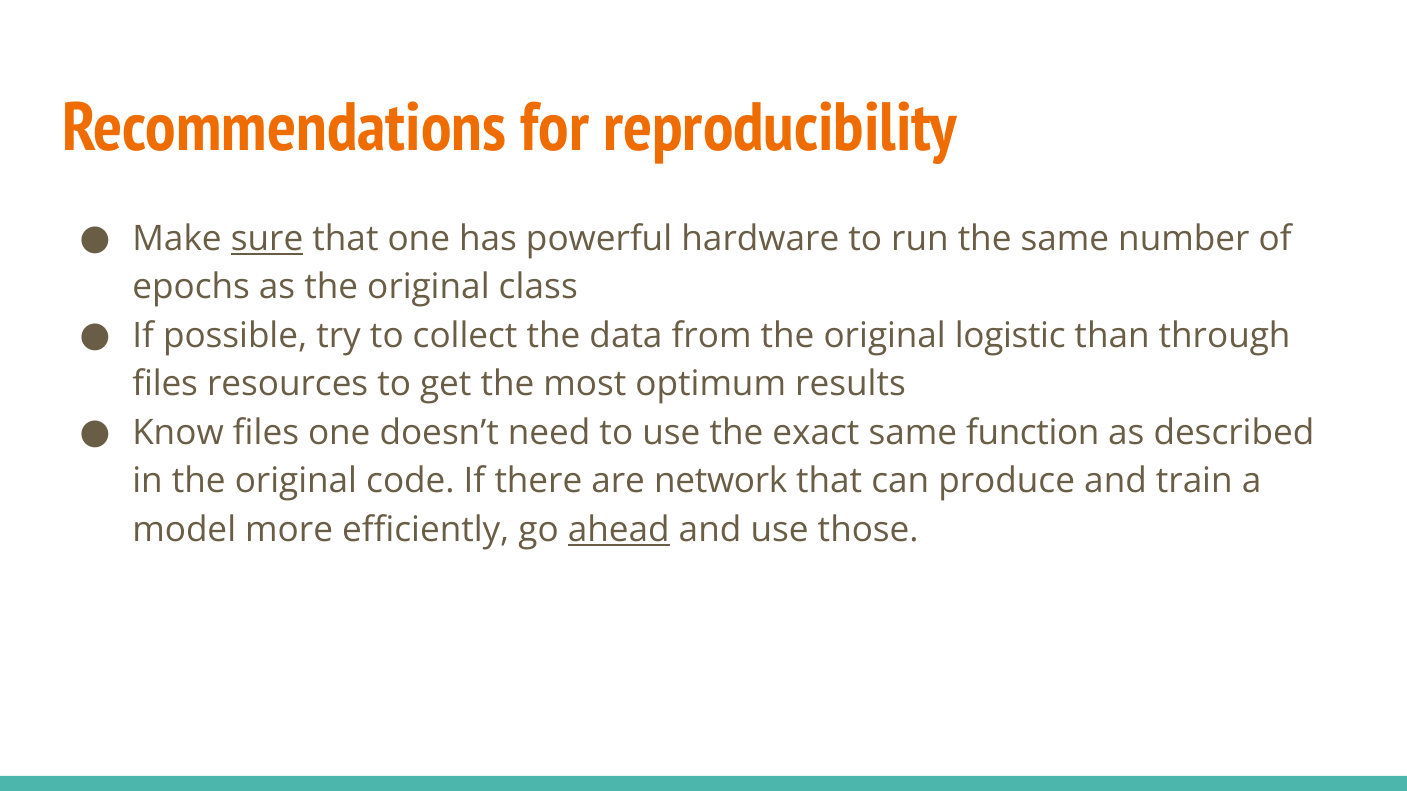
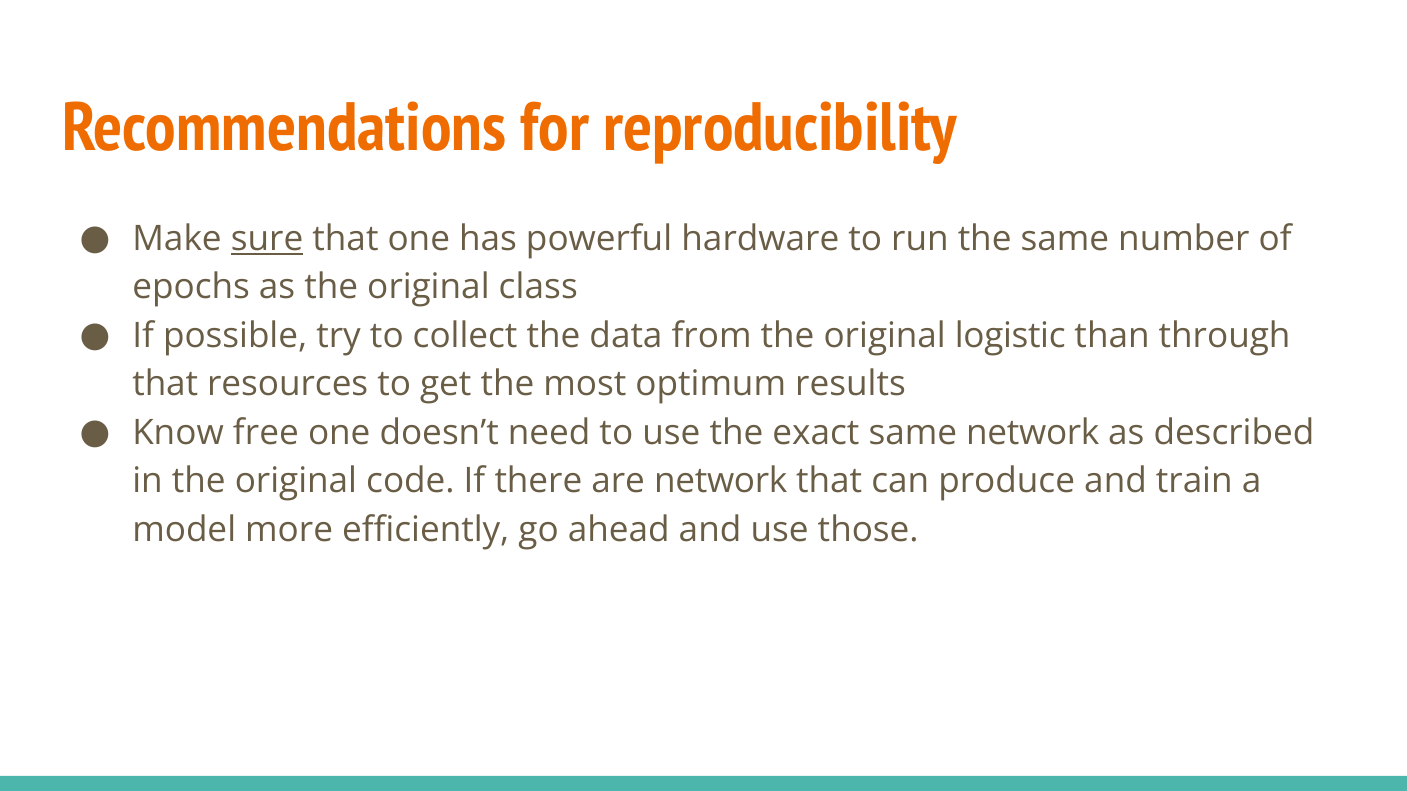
files: files -> that (165, 384)
Know files: files -> free (266, 433)
same function: function -> network (1033, 433)
ahead underline: present -> none (619, 530)
